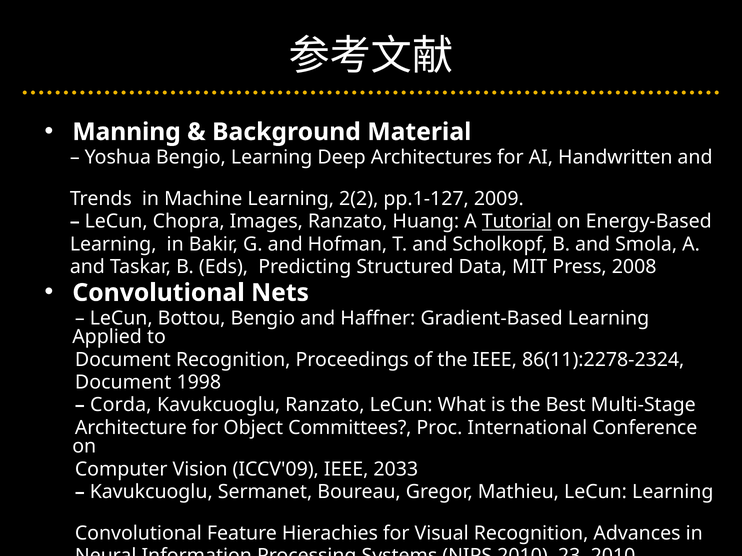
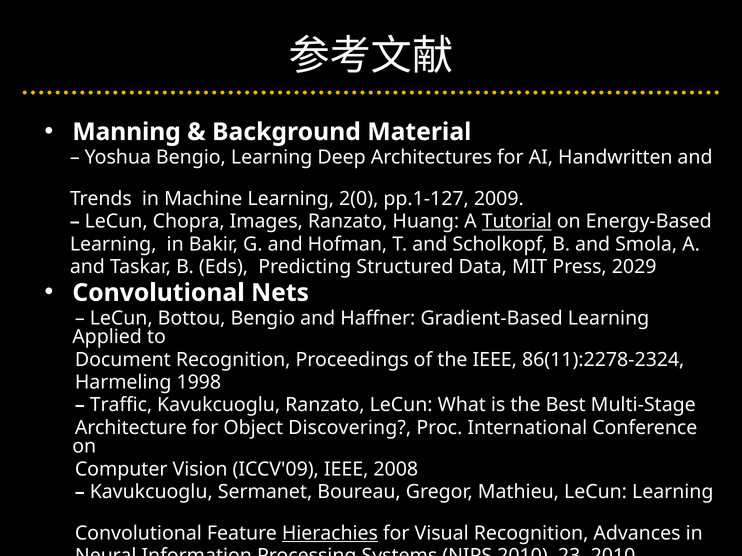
2(2: 2(2 -> 2(0 (359, 199)
2008: 2008 -> 2029 (634, 267)
Document: Document -> Harmeling (123, 383)
Corda: Corda -> Traffic (121, 405)
Committees: Committees -> Discovering (350, 428)
2033: 2033 -> 2008 (396, 469)
Hierachies underline: none -> present (330, 534)
